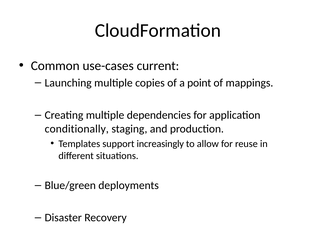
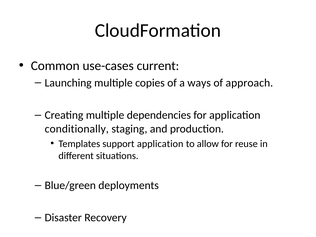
point: point -> ways (199, 83)
mappings: mappings -> approach (249, 83)
support increasingly: increasingly -> application (160, 144)
